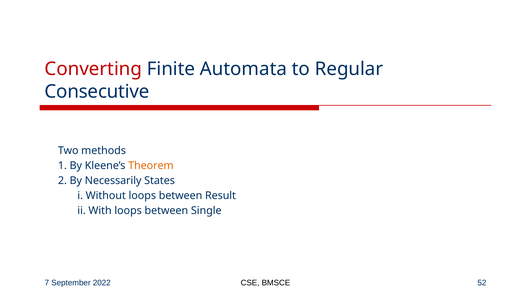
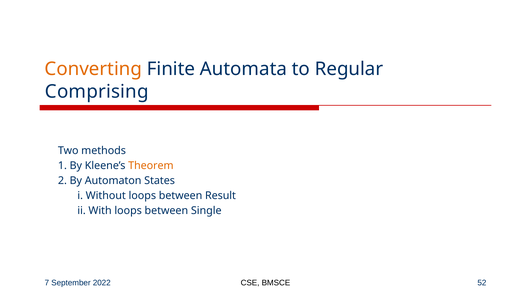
Converting colour: red -> orange (93, 69)
Consecutive: Consecutive -> Comprising (97, 92)
Necessarily: Necessarily -> Automaton (113, 180)
